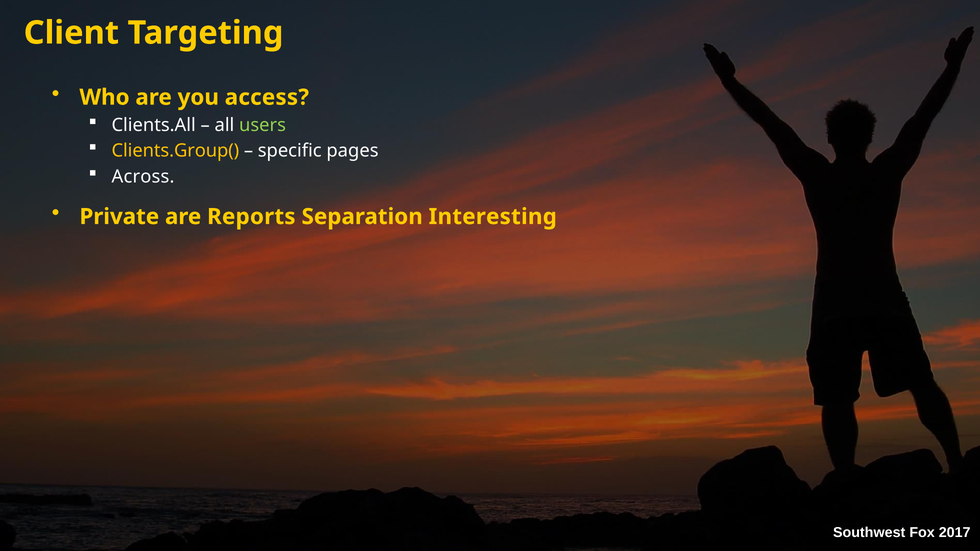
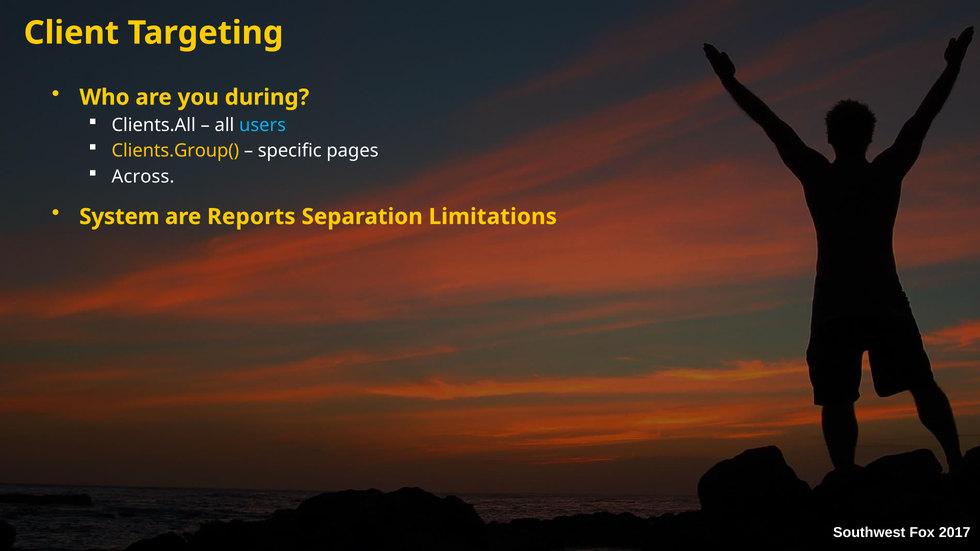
access: access -> during (267, 97)
users colour: light green -> light blue (263, 125)
Private: Private -> System (119, 217)
Interesting: Interesting -> Limitations (493, 217)
